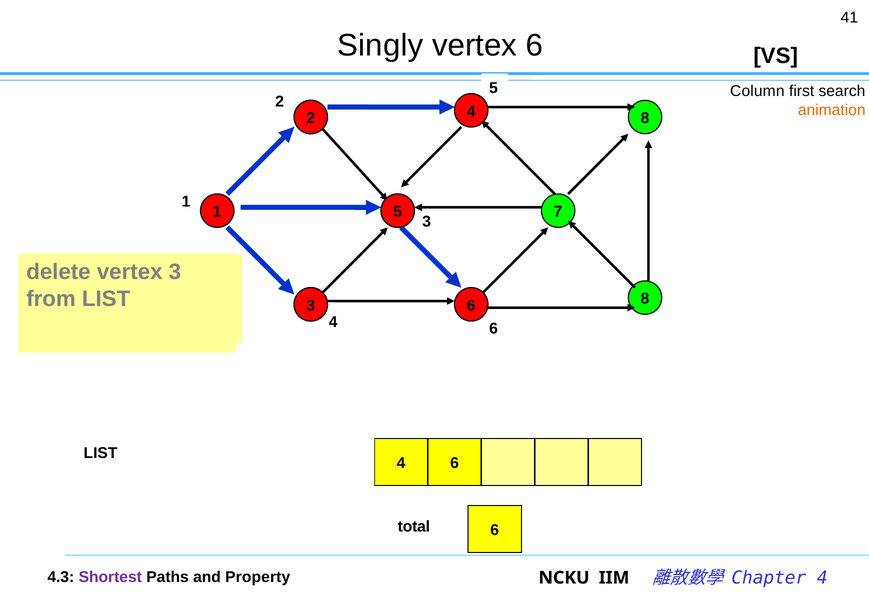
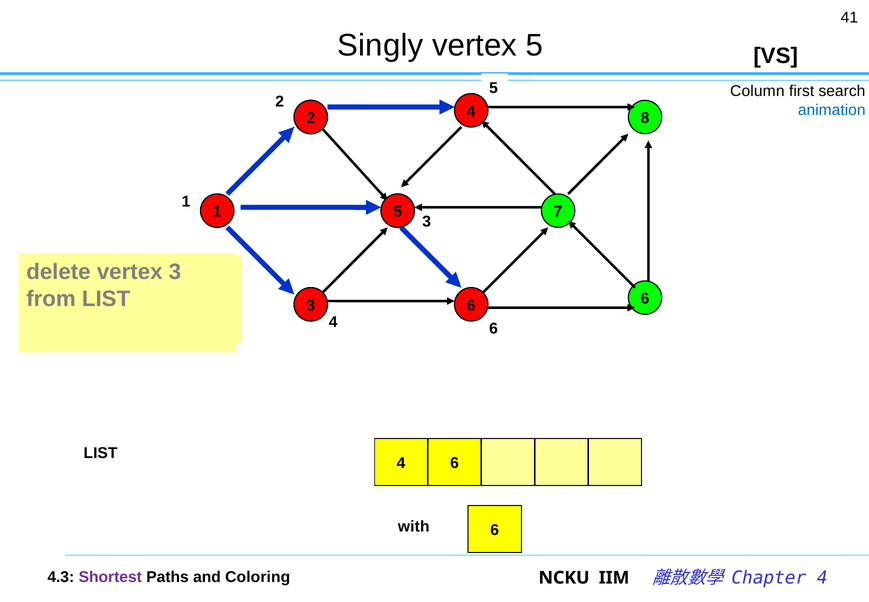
vertex 6: 6 -> 5 (534, 46)
animation colour: orange -> blue (832, 110)
8: 8 -> 6 (645, 298)
total: total -> with (414, 526)
Property: Property -> Coloring (258, 577)
